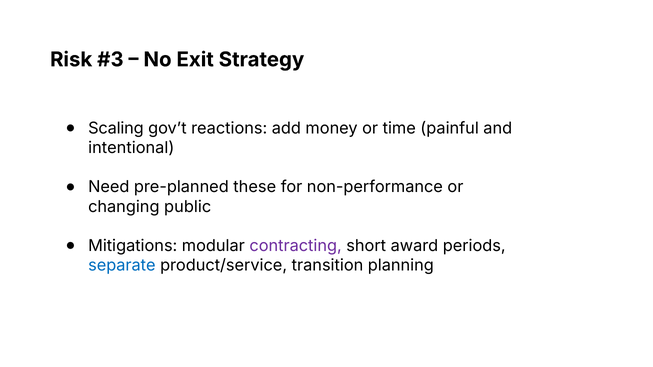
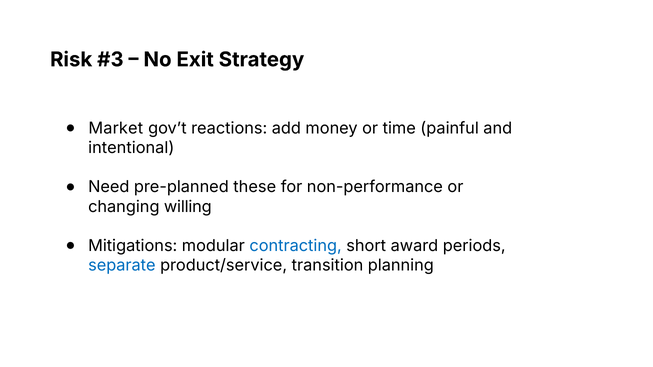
Scaling: Scaling -> Market (116, 128)
public: public -> willing (188, 207)
contracting colour: purple -> blue (296, 246)
